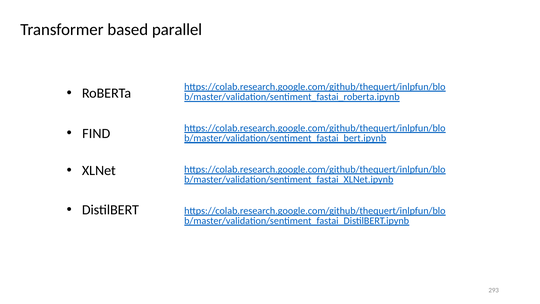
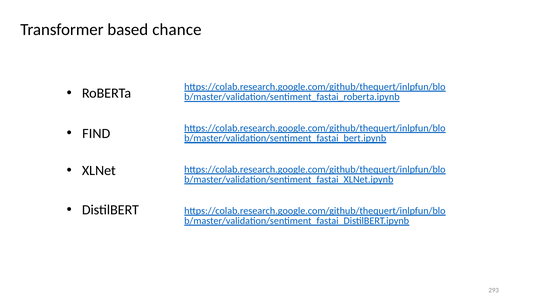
parallel: parallel -> chance (177, 30)
